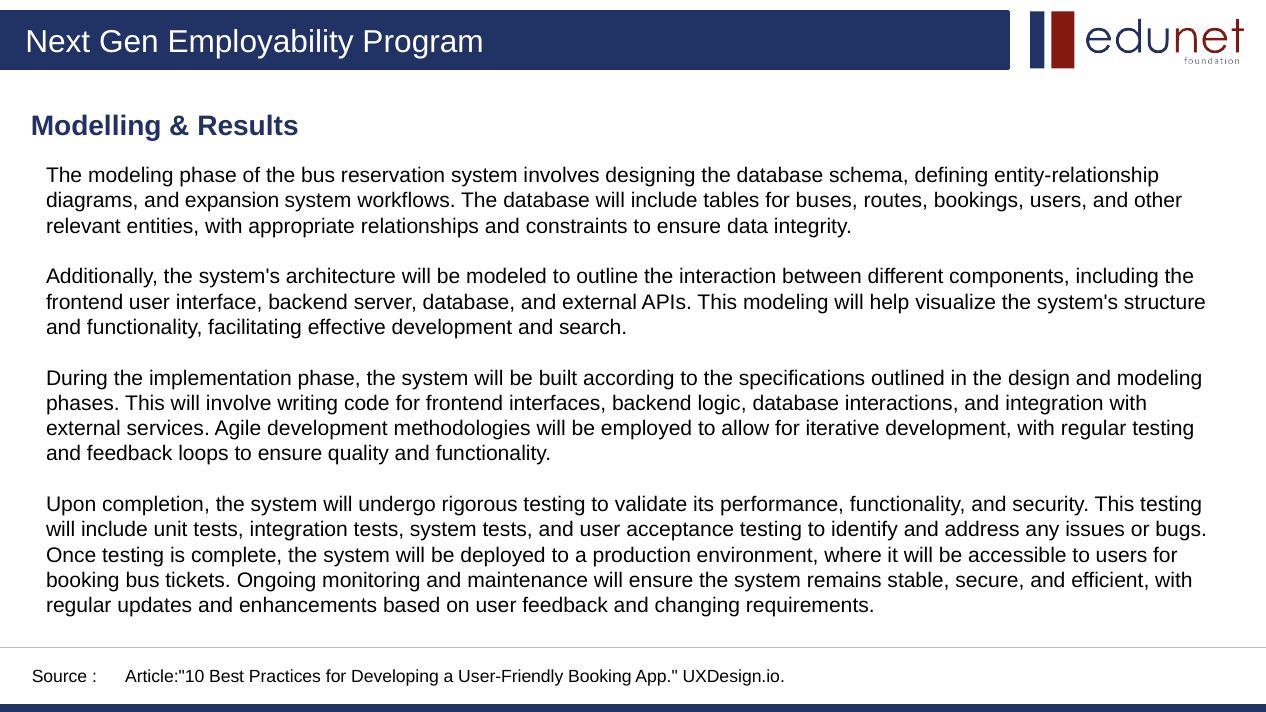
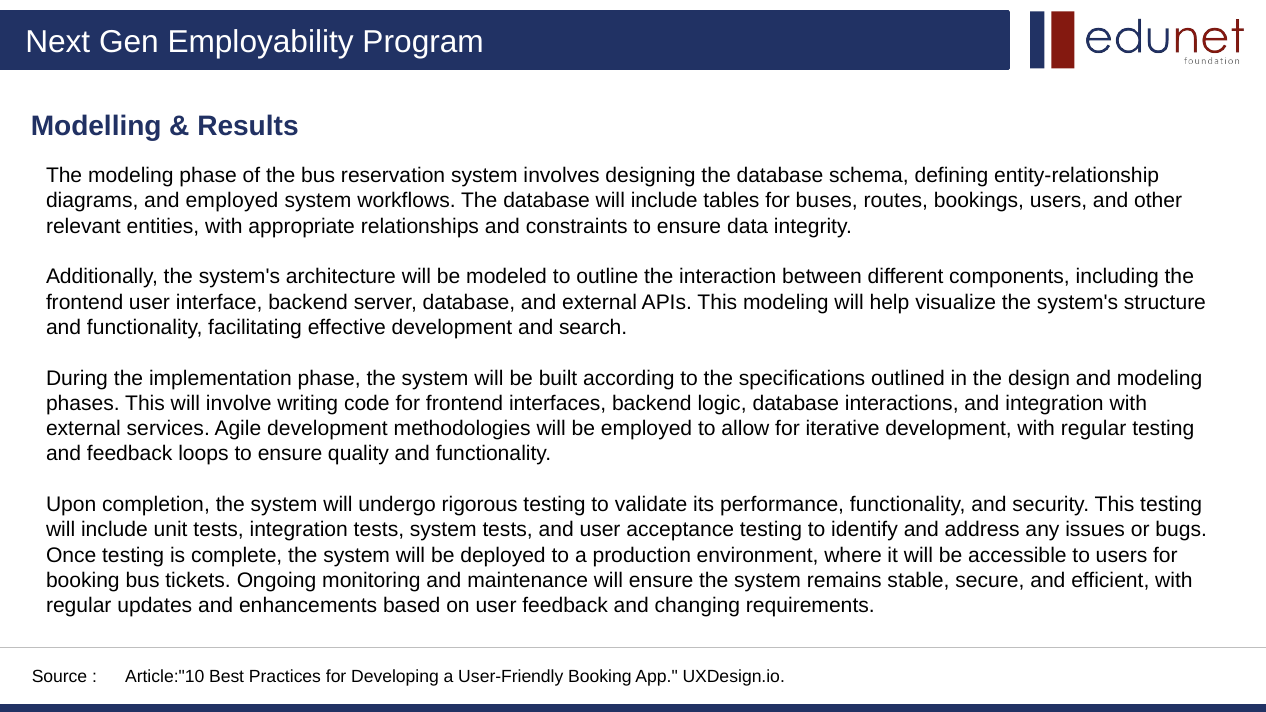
and expansion: expansion -> employed (232, 201)
